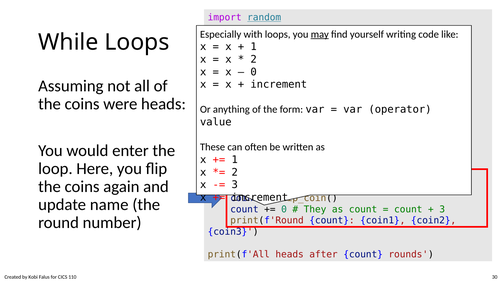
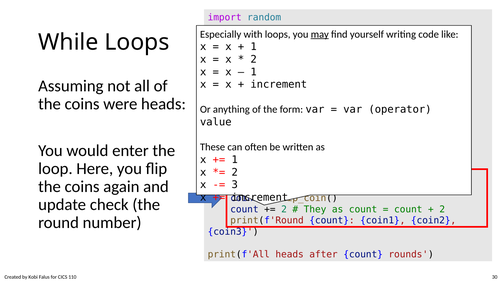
random underline: present -> none (264, 17)
0: 0 -> 1 (254, 72)
name: name -> check (109, 205)
0: 0 -> 2 (284, 209)
3: 3 -> 2 (442, 209)
